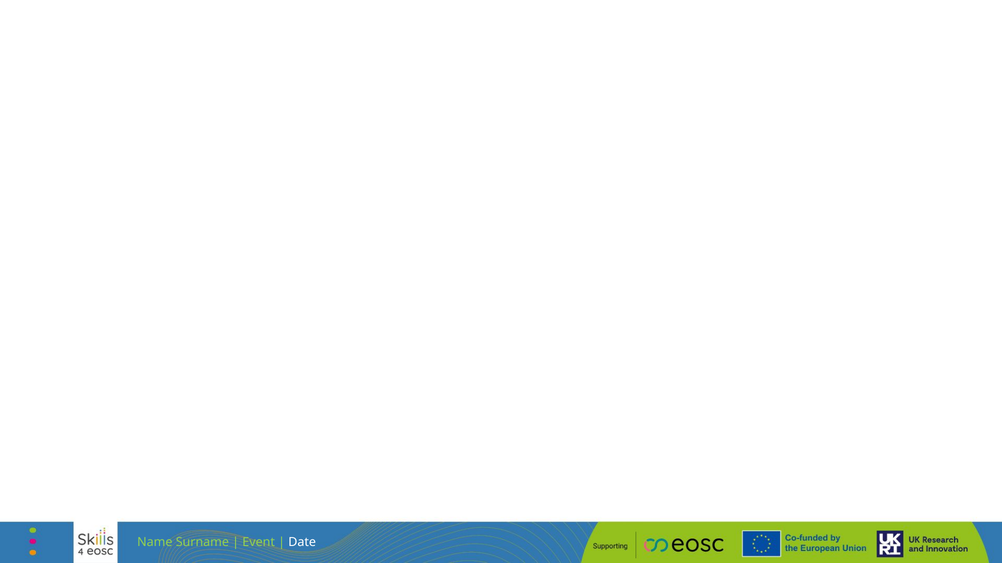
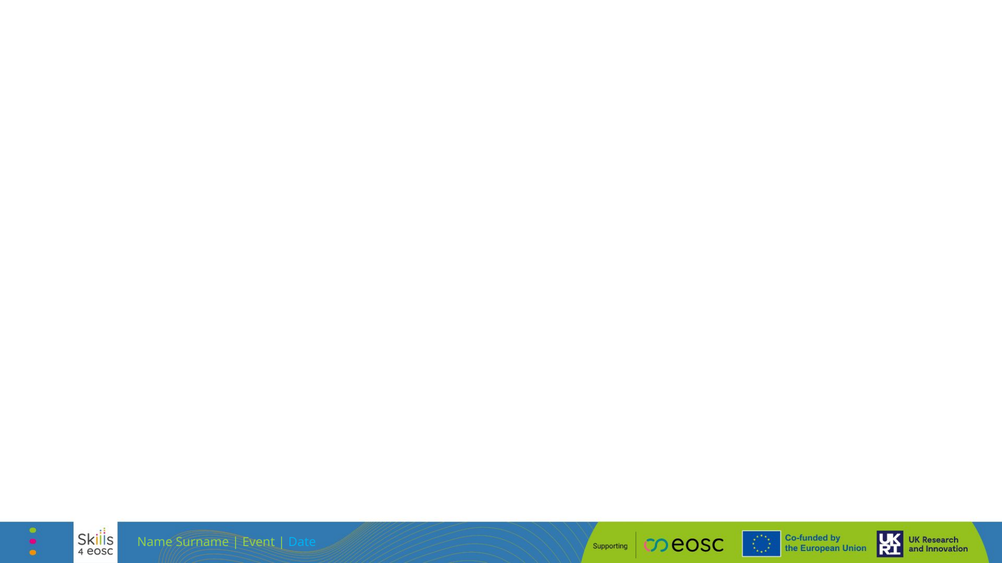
Date colour: white -> light blue (302, 543)
